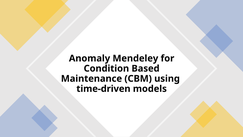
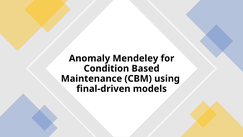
time-driven: time-driven -> final-driven (103, 89)
